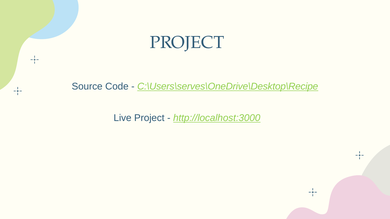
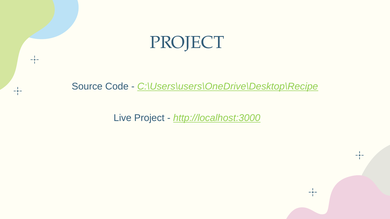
C:\Users\serves\OneDrive\Desktop\Recipe: C:\Users\serves\OneDrive\Desktop\Recipe -> C:\Users\users\OneDrive\Desktop\Recipe (228, 87)
